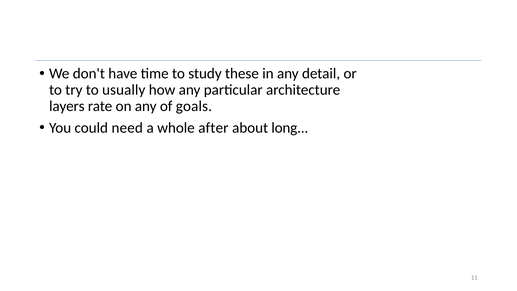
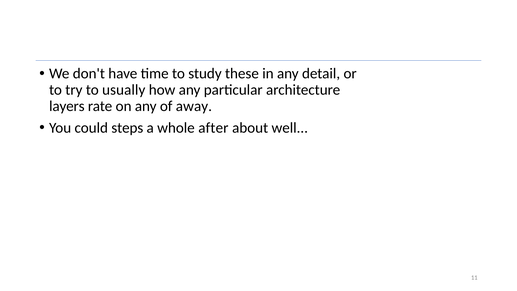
goals: goals -> away (194, 106)
need: need -> steps (127, 128)
long: long -> well (290, 128)
